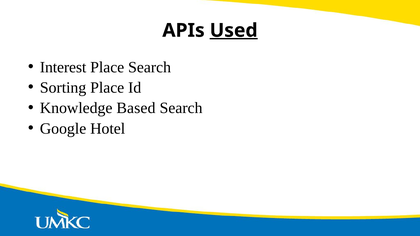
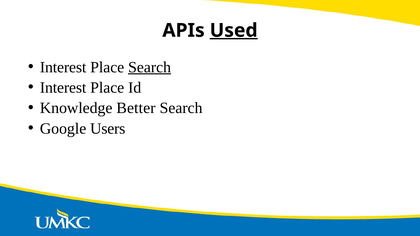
Search underline: none -> present (150, 67)
Sorting: Sorting -> Interest (63, 88)
Based: Based -> Better (136, 108)
Hotel: Hotel -> Users (108, 129)
